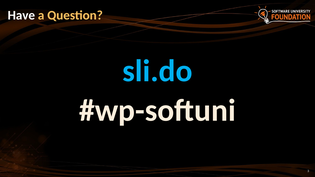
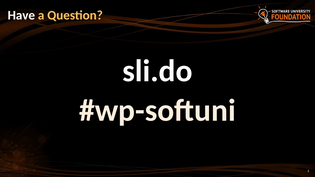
sli.do colour: light blue -> white (157, 71)
